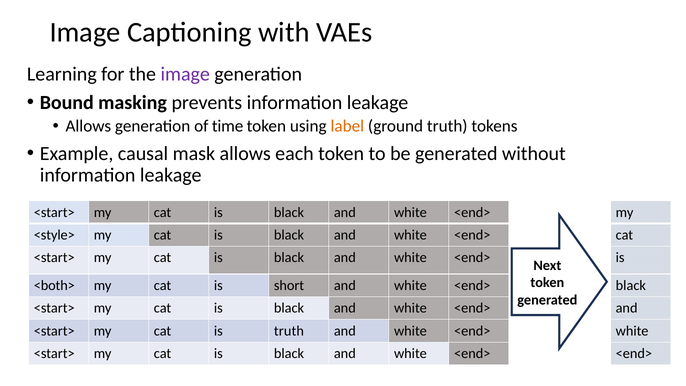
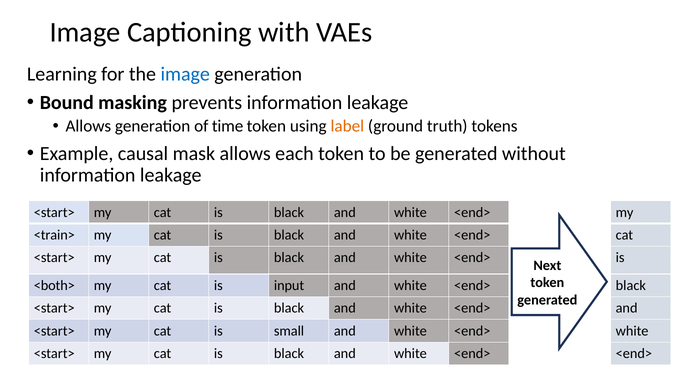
image colour: purple -> blue (185, 74)
<style>: <style> -> <train> (54, 235)
short: short -> input (289, 285)
is truth: truth -> small (289, 331)
